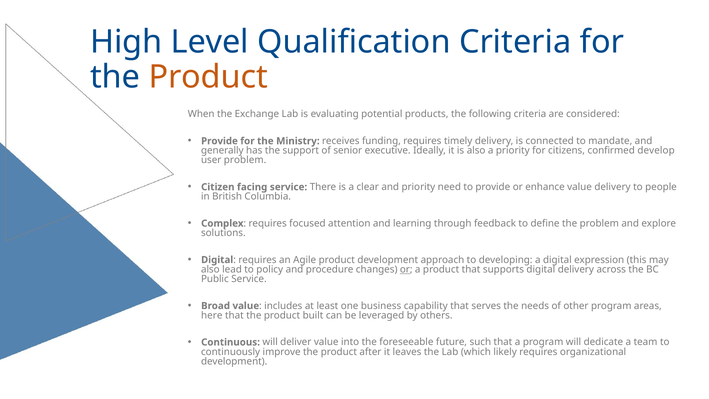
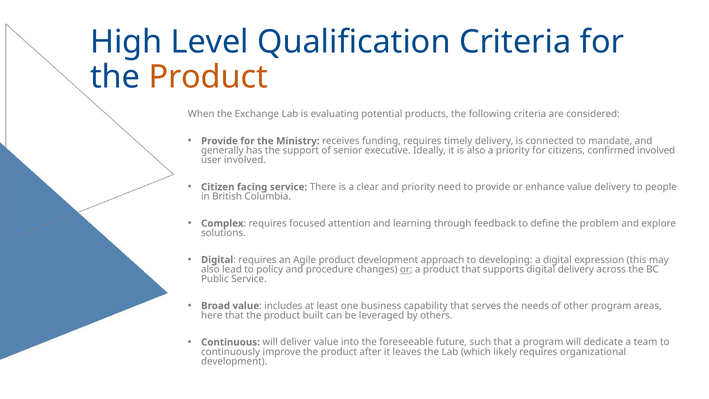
confirmed develop: develop -> involved (656, 151)
user problem: problem -> involved (245, 160)
